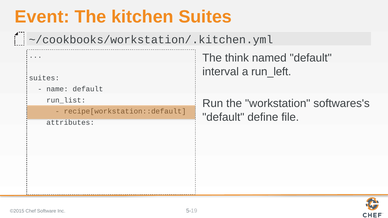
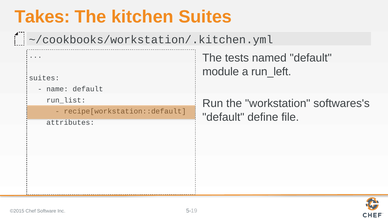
Event: Event -> Takes (42, 17)
think: think -> tests (237, 58)
interval: interval -> module (221, 72)
